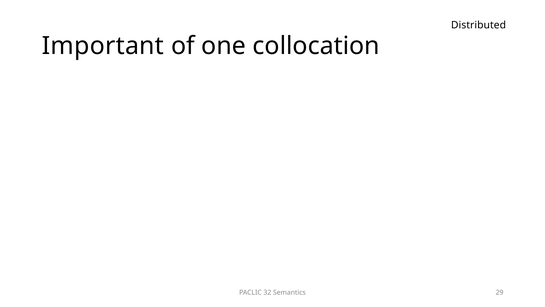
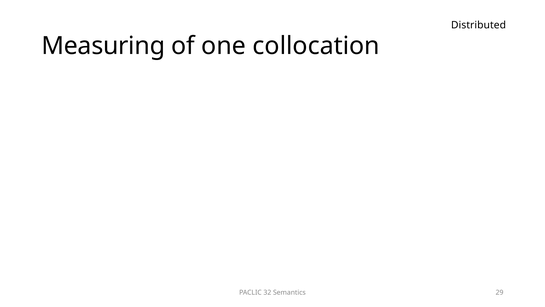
Important: Important -> Measuring (103, 46)
